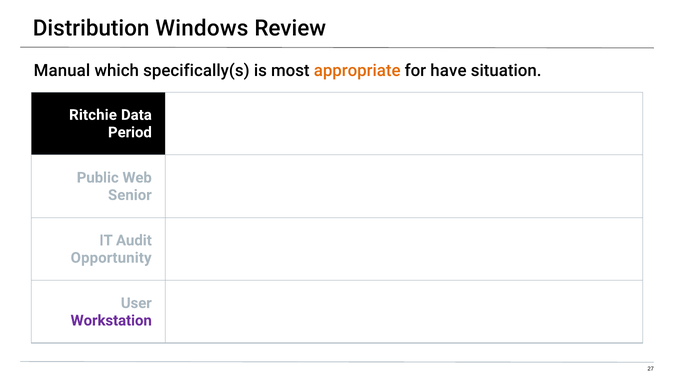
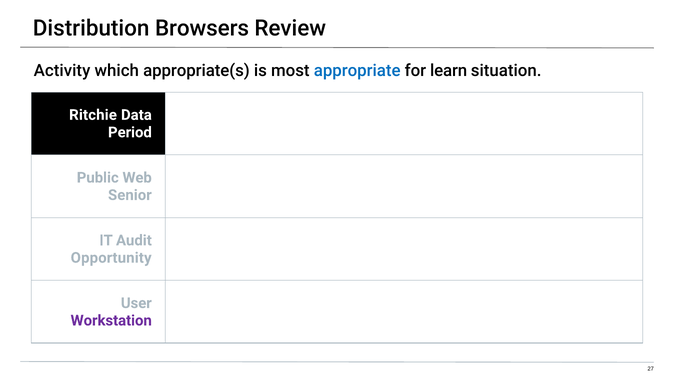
Windows: Windows -> Browsers (202, 29)
Manual: Manual -> Activity (62, 71)
specifically(s: specifically(s -> appropriate(s (196, 71)
appropriate colour: orange -> blue (357, 71)
have: have -> learn (449, 71)
